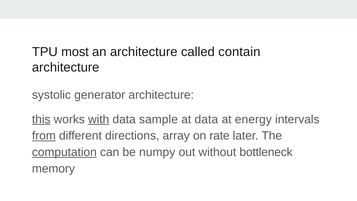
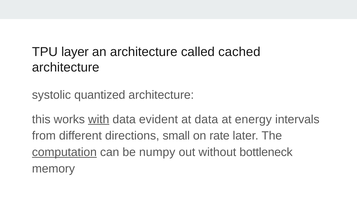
most: most -> layer (75, 52)
contain: contain -> cached (239, 52)
generator: generator -> quantized (100, 95)
this underline: present -> none (41, 119)
sample: sample -> evident (158, 119)
from underline: present -> none (44, 136)
array: array -> small (176, 136)
